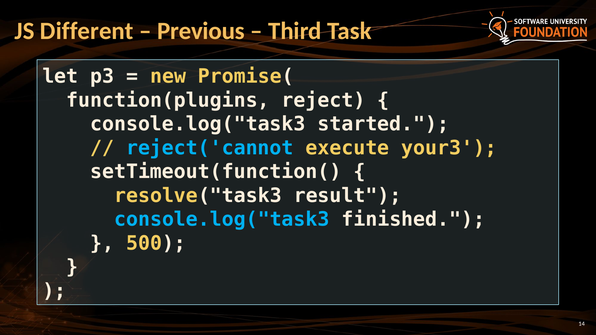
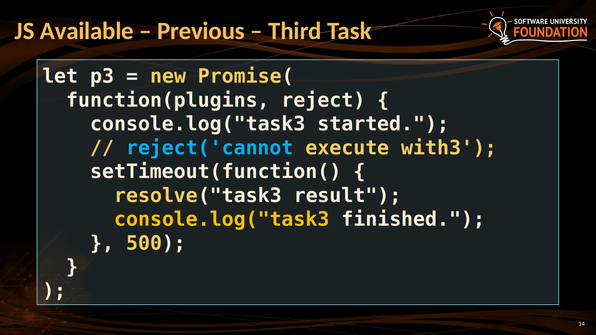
Different: Different -> Available (87, 31)
your3: your3 -> with3 (449, 148)
console.log("task3 colour: light blue -> yellow (222, 220)
